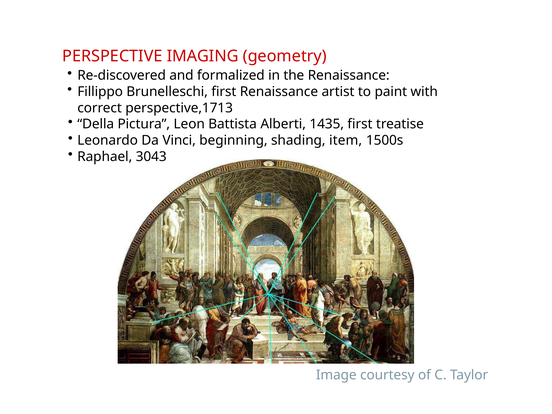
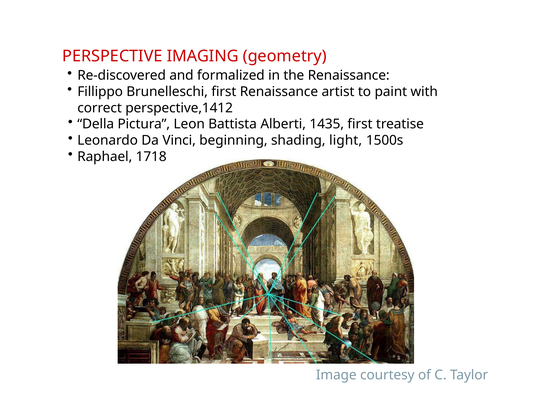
perspective,1713: perspective,1713 -> perspective,1412 (179, 108)
item: item -> light (346, 140)
3043: 3043 -> 1718 (151, 157)
